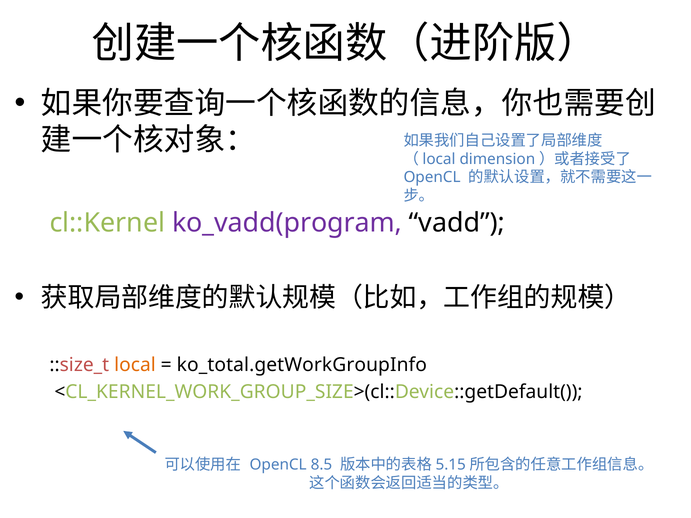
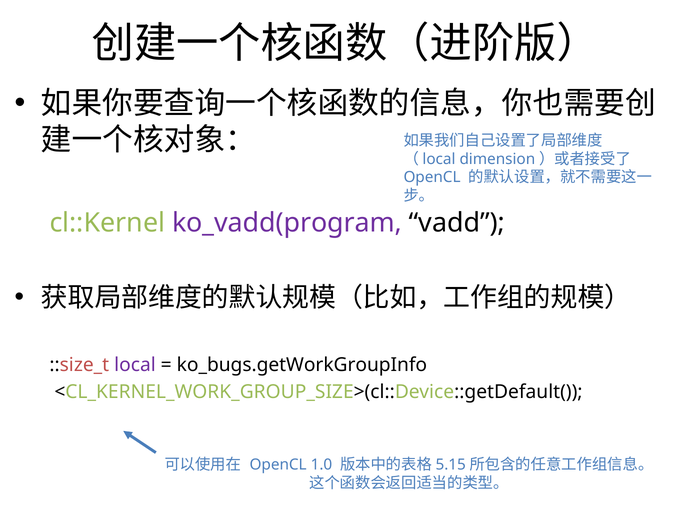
local colour: orange -> purple (135, 365)
ko_total.getWorkGroupInfo: ko_total.getWorkGroupInfo -> ko_bugs.getWorkGroupInfo (302, 365)
8.5: 8.5 -> 1.0 (321, 465)
